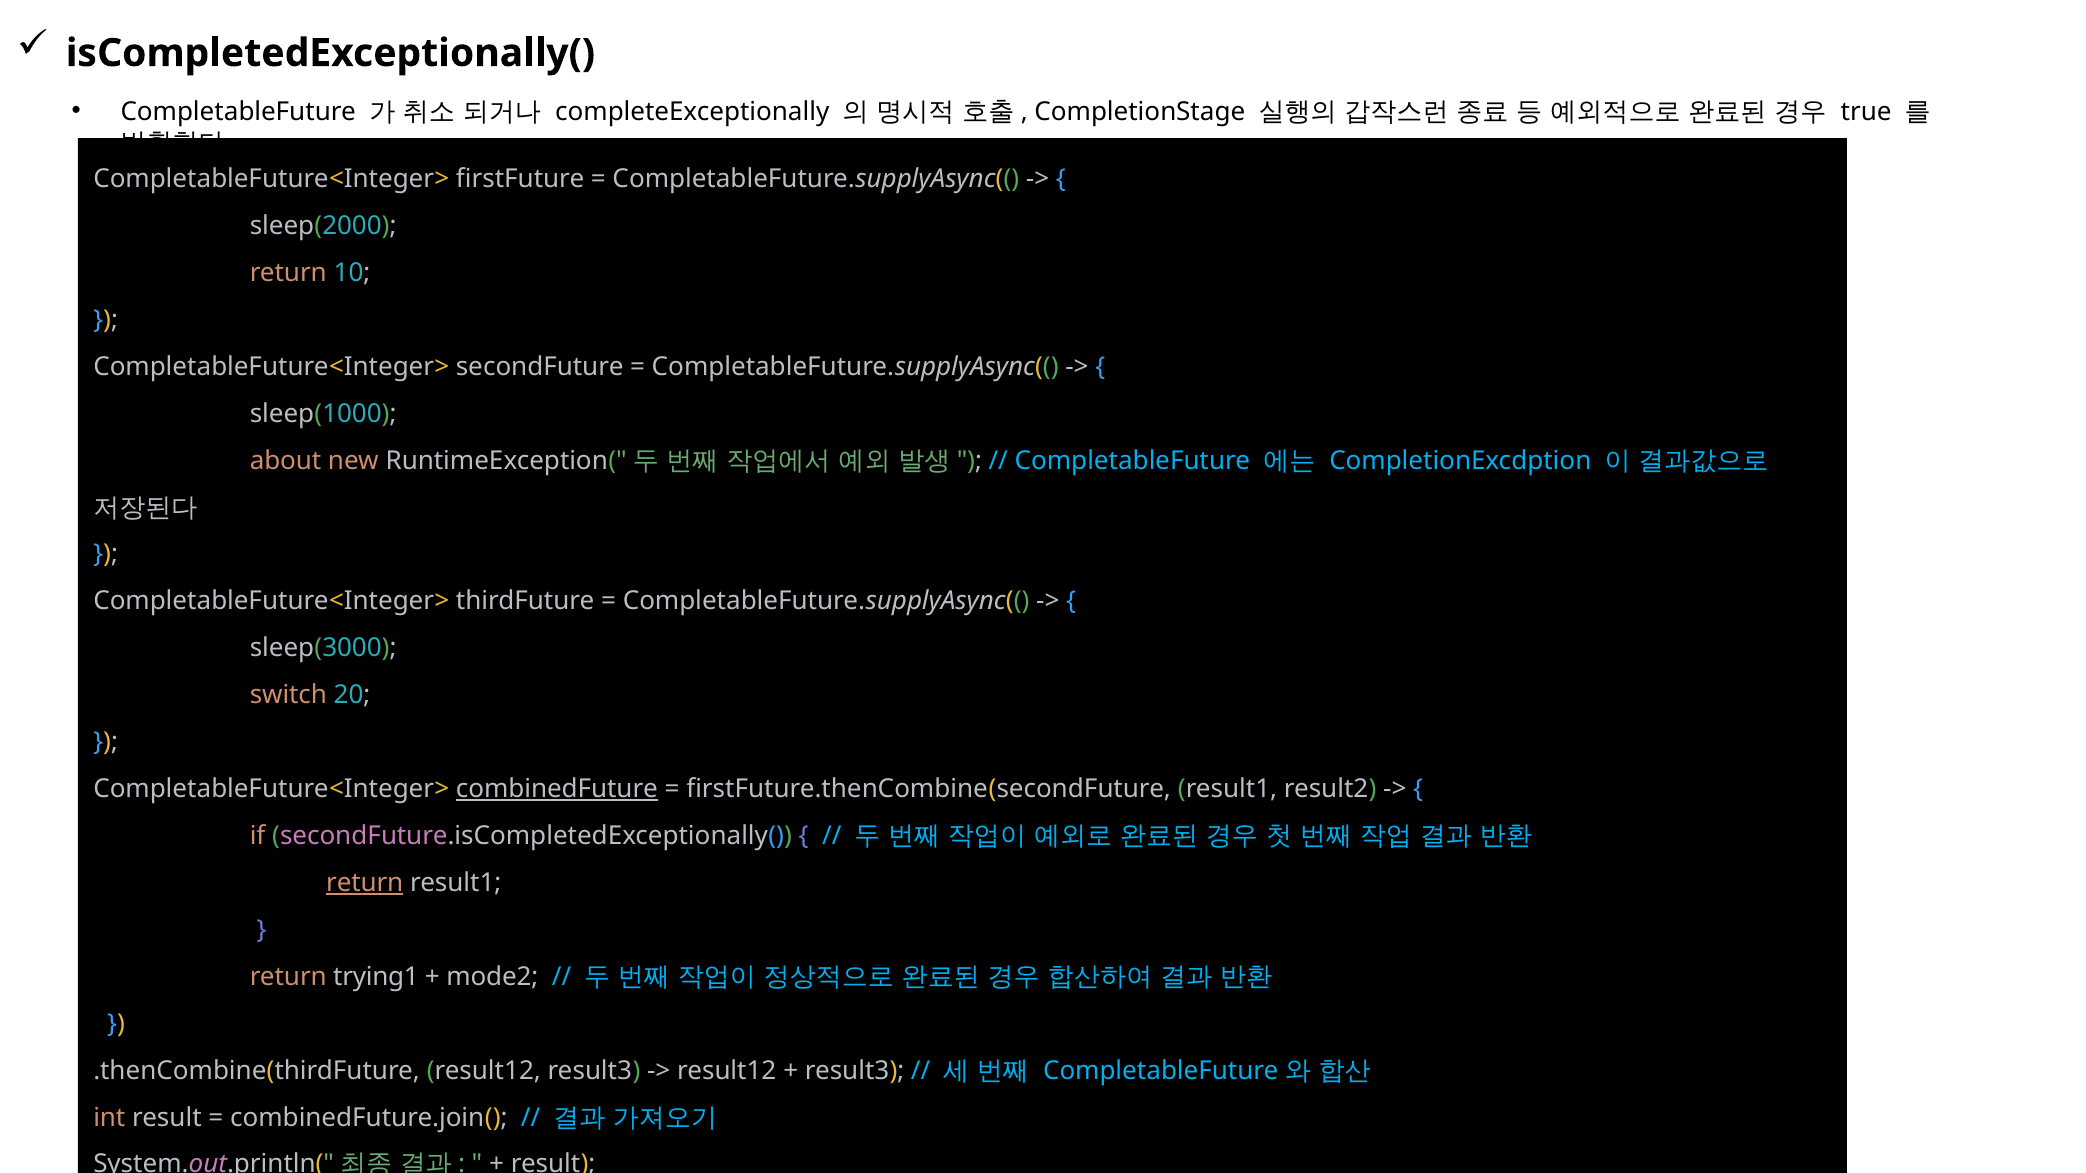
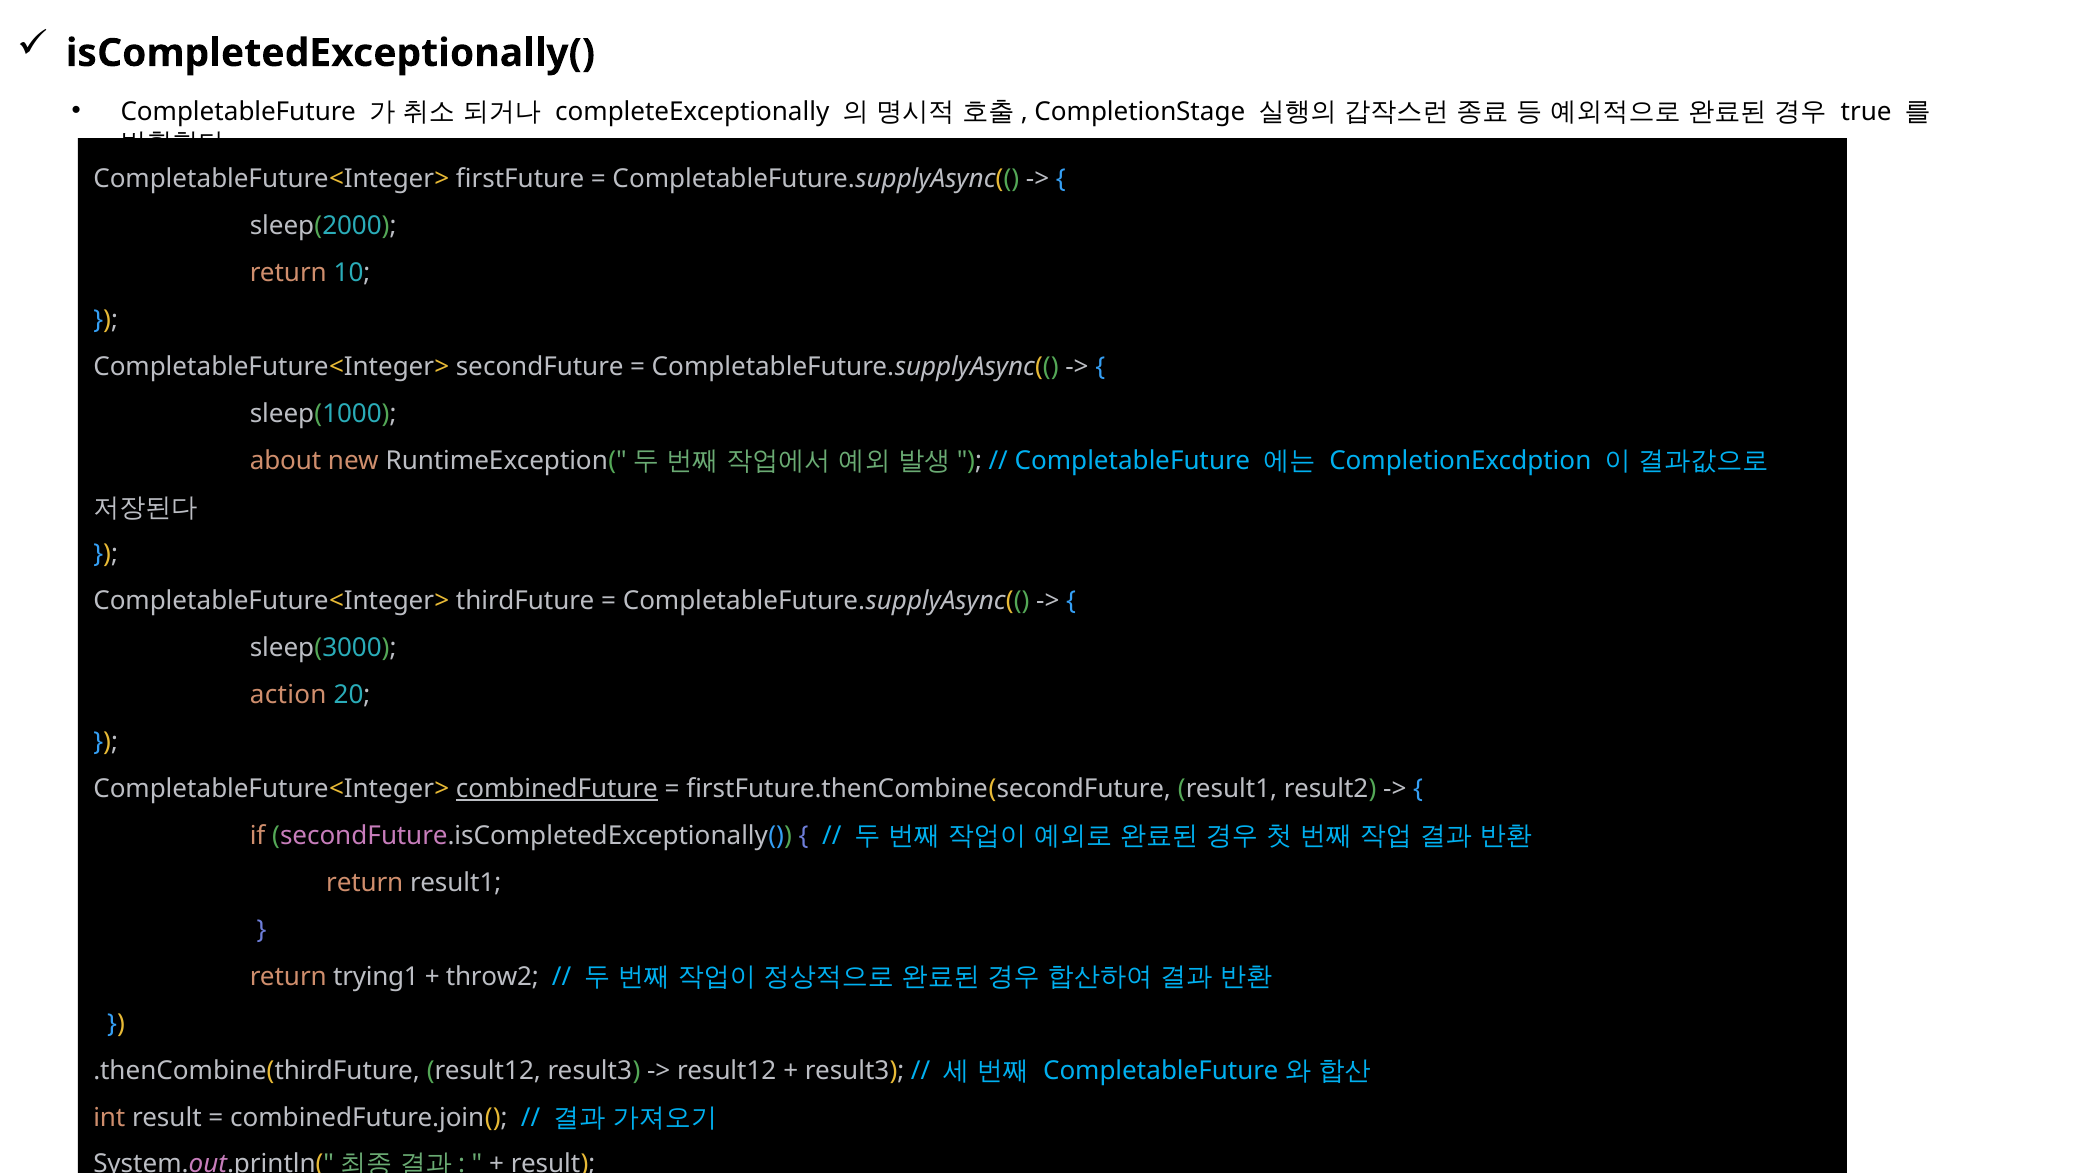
switch: switch -> action (288, 695)
return underline: present -> none (365, 883)
mode2: mode2 -> throw2 (492, 977)
